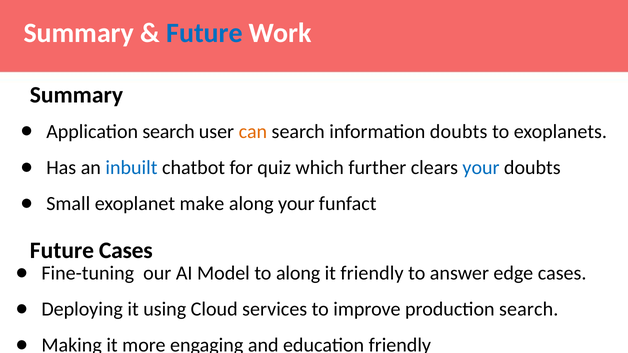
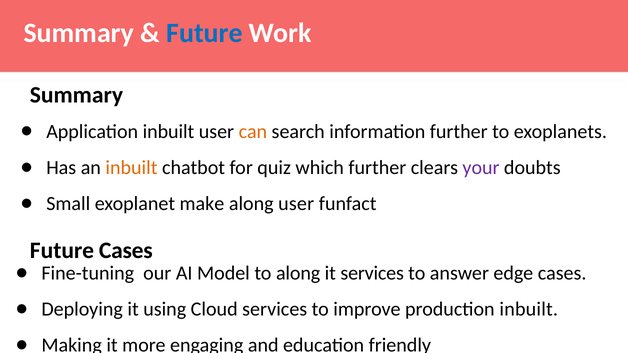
Application search: search -> inbuilt (169, 132)
information doubts: doubts -> further (459, 132)
inbuilt colour: blue -> orange (131, 168)
your colour: blue -> purple (481, 168)
along your: your -> user (296, 204)
it friendly: friendly -> services (372, 273)
production search: search -> inbuilt (529, 309)
